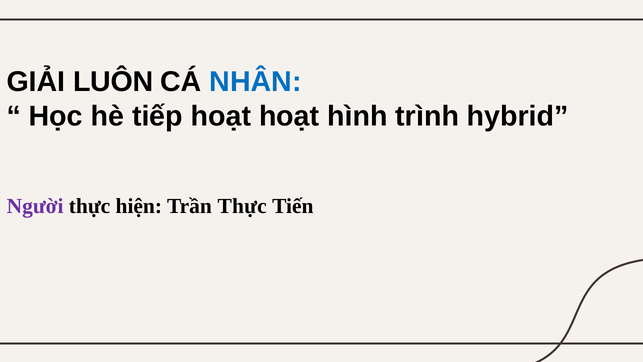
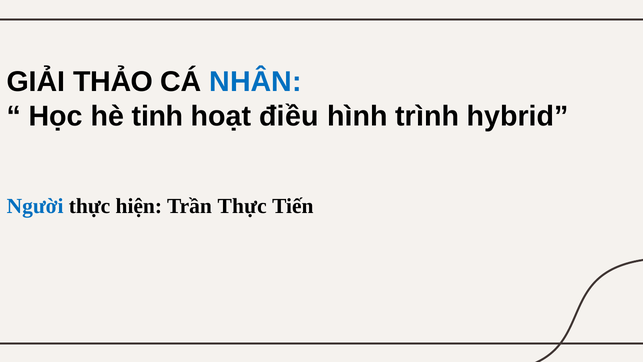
LUÔN: LUÔN -> THẢO (113, 82)
tiếp: tiếp -> tinh (158, 116)
hoạt hoạt: hoạt -> điều (289, 116)
Người colour: purple -> blue (35, 206)
